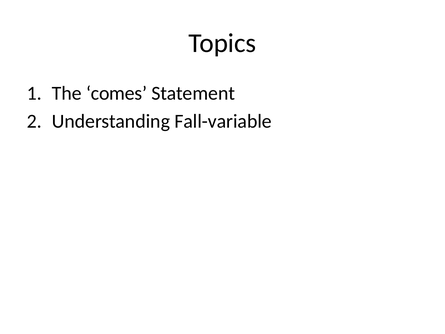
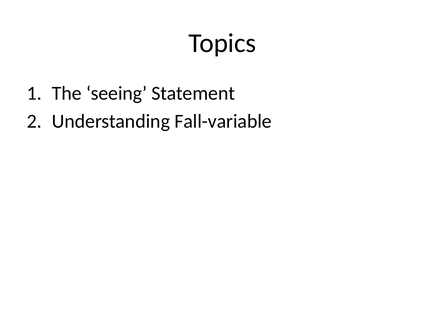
comes: comes -> seeing (117, 93)
